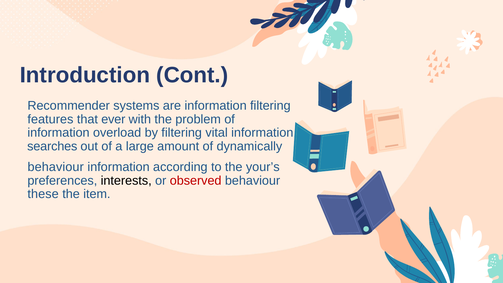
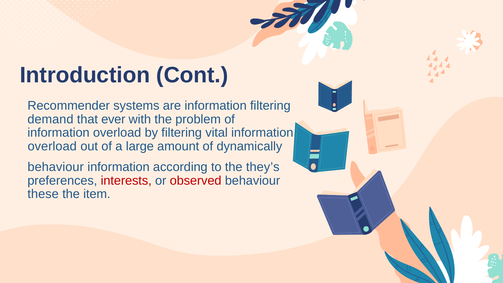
features: features -> demand (50, 119)
searches: searches -> overload (52, 146)
your’s: your’s -> they’s (263, 167)
interests colour: black -> red (126, 181)
